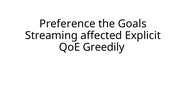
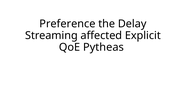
Goals: Goals -> Delay (132, 24)
Greedily: Greedily -> Pytheas (103, 47)
